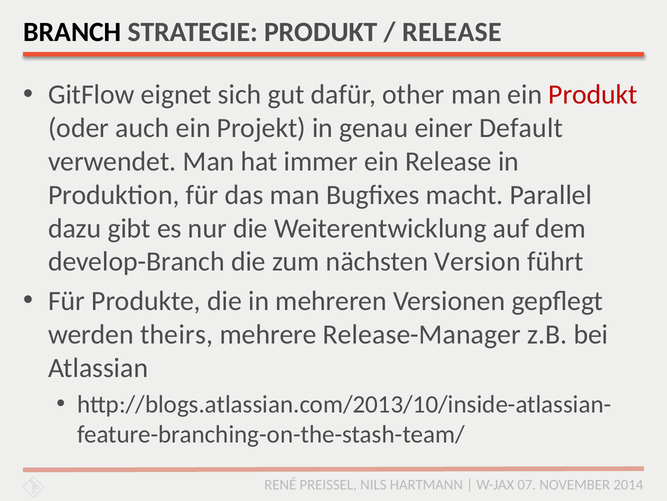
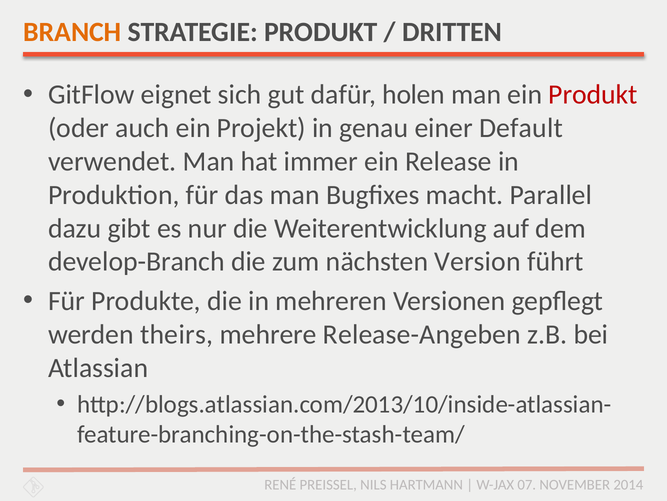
BRANCH colour: black -> orange (72, 32)
RELEASE: RELEASE -> DRITTEN (452, 32)
other: other -> holen (414, 95)
Release-Manager: Release-Manager -> Release-Angeben (422, 334)
